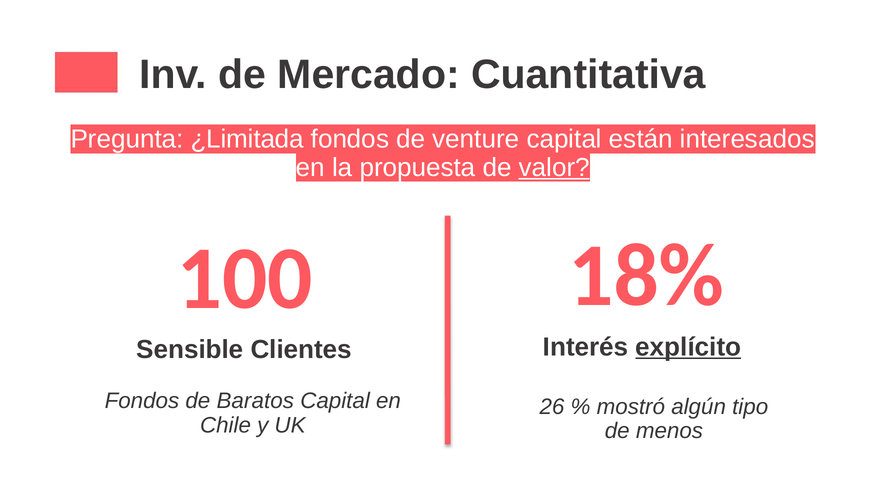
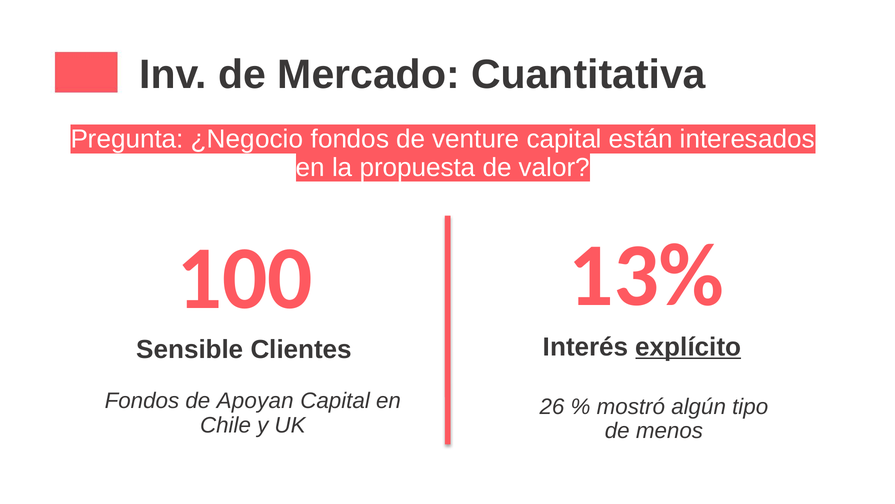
¿Limitada: ¿Limitada -> ¿Negocio (247, 139)
valor underline: present -> none (554, 167)
18%: 18% -> 13% (646, 275)
Baratos: Baratos -> Apoyan (255, 401)
